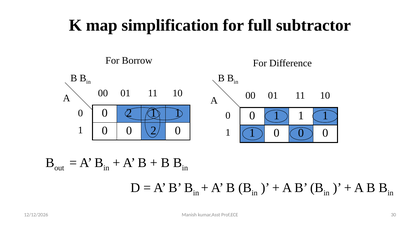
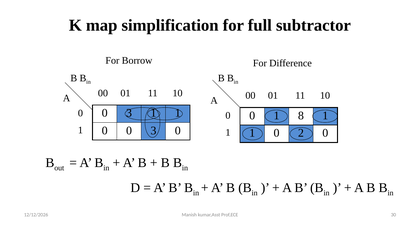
2: 2 -> 3 (129, 113)
0 1 1: 1 -> 8 (301, 116)
0 0 2: 2 -> 3 (153, 131)
0: 0 -> 2 (301, 133)
